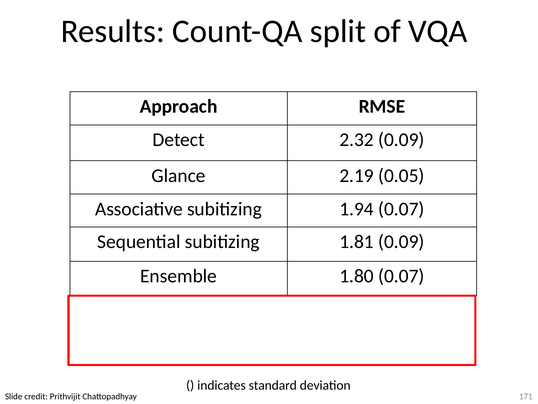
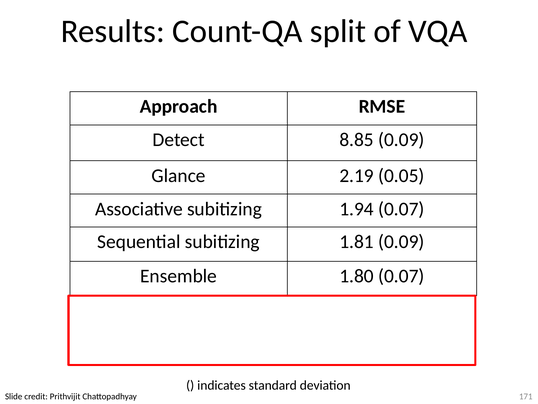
2.32: 2.32 -> 8.85 (357, 140)
